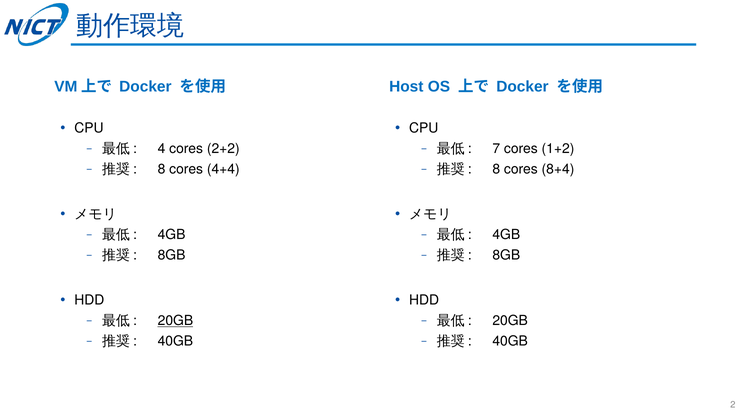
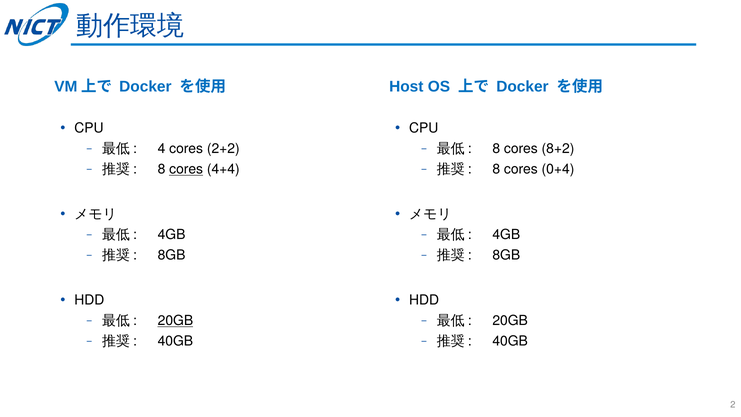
7: 7 -> 8 (496, 149)
1+2: 1+2 -> 8+2 (558, 149)
cores underline: none -> present (186, 169)
8+4: 8+4 -> 0+4 (558, 169)
